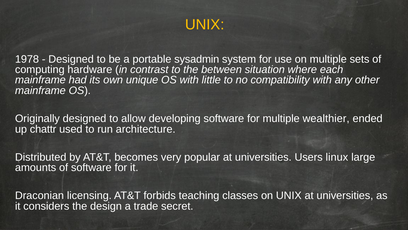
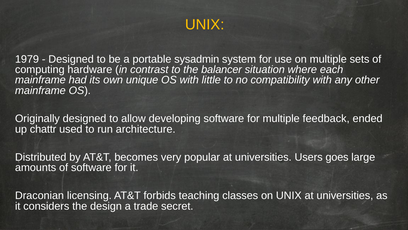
1978: 1978 -> 1979 (27, 59)
between: between -> balancer (222, 69)
wealthier: wealthier -> feedback (326, 118)
linux: linux -> goes (337, 157)
